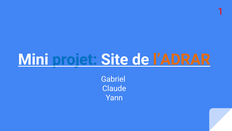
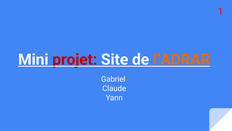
projet colour: blue -> red (75, 59)
